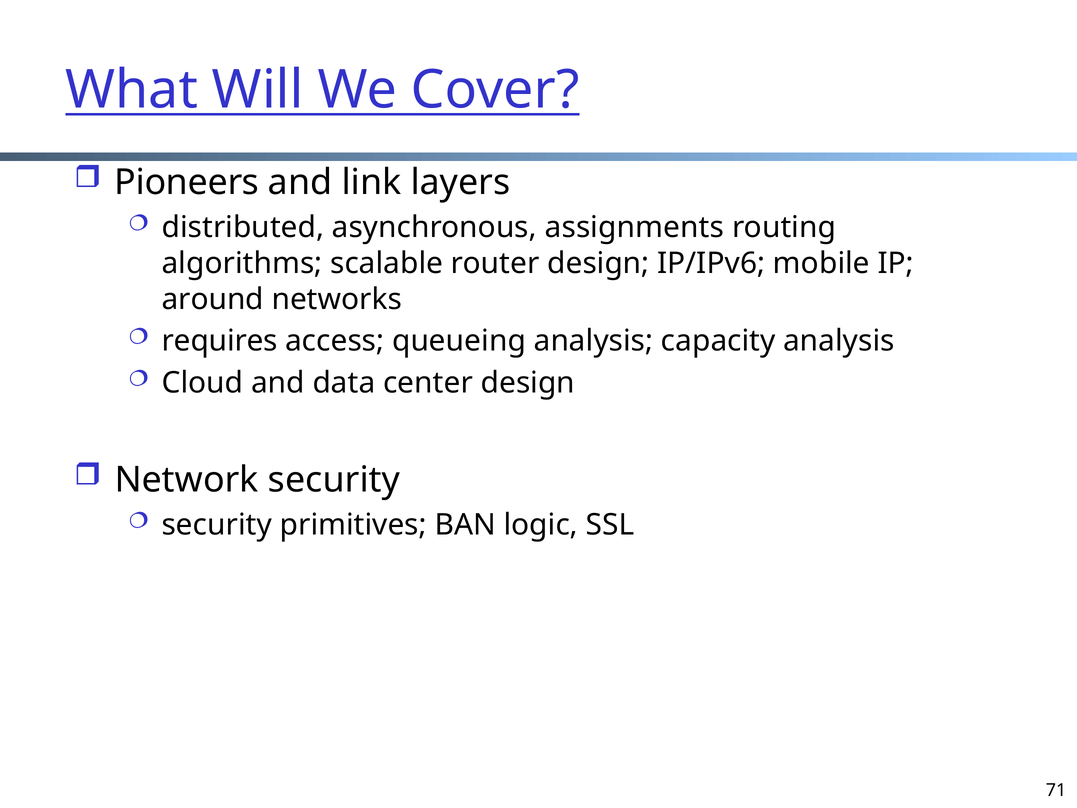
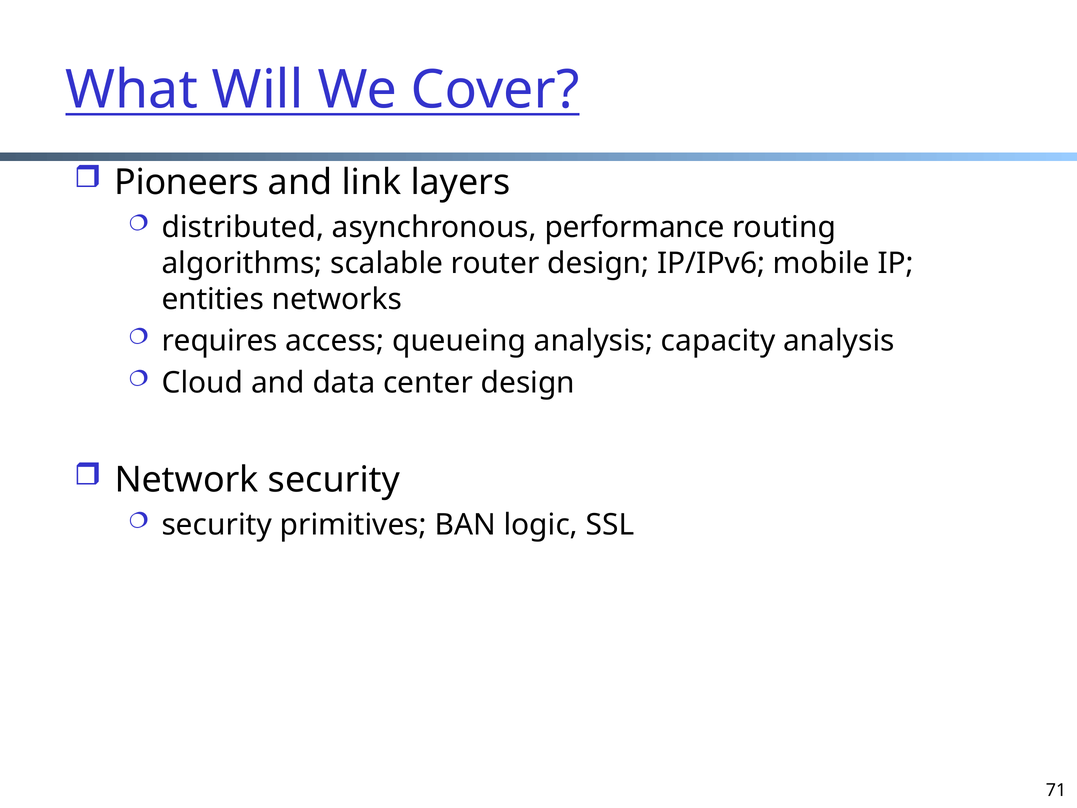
assignments: assignments -> performance (635, 228)
around: around -> entities (213, 299)
